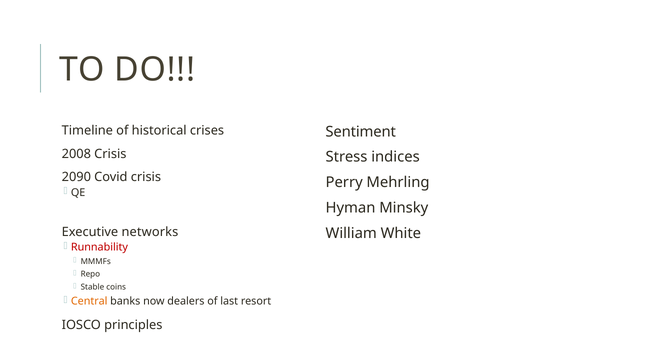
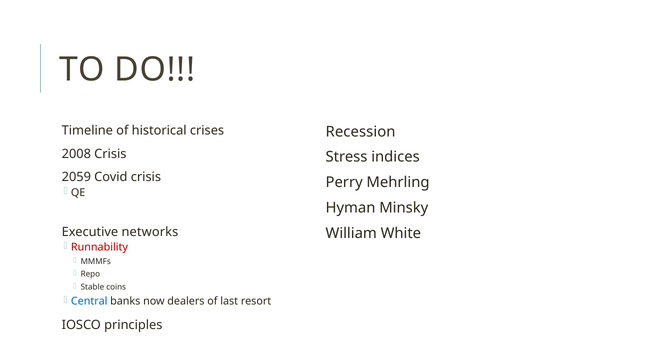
Sentiment: Sentiment -> Recession (361, 132)
2090: 2090 -> 2059 (76, 177)
Central colour: orange -> blue (89, 302)
